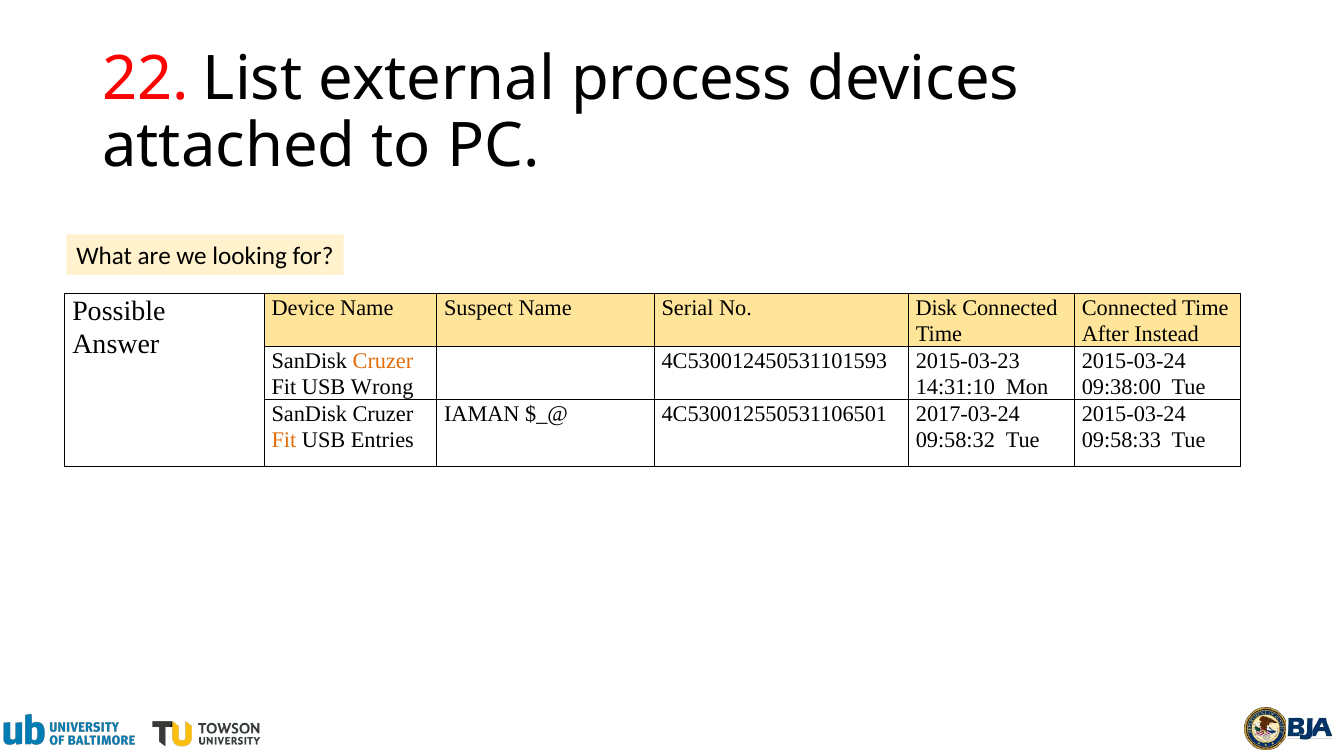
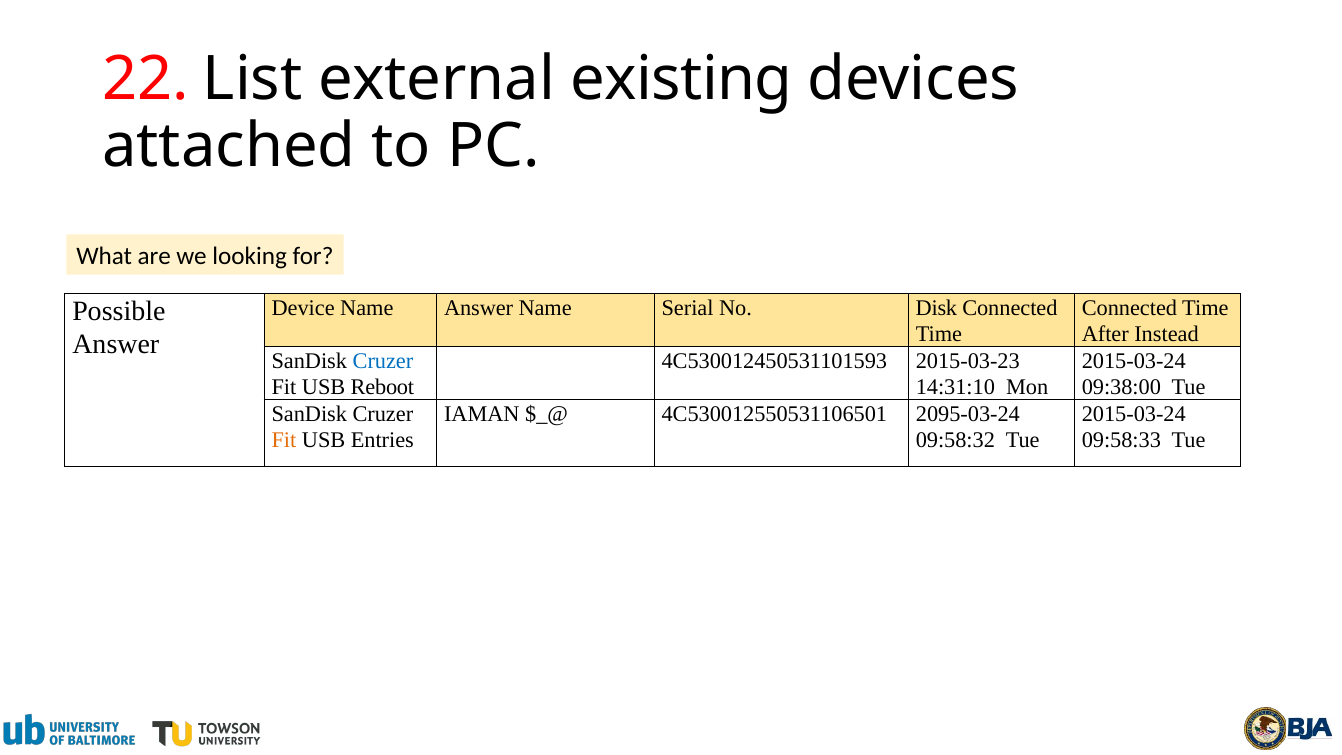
process: process -> existing (682, 80)
Name Suspect: Suspect -> Answer (479, 308)
Cruzer colour: orange -> blue (383, 361)
Wrong: Wrong -> Reboot (382, 387)
2017-03-24: 2017-03-24 -> 2095-03-24 (968, 414)
